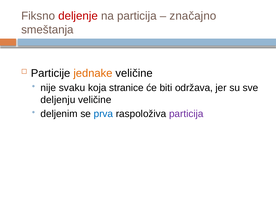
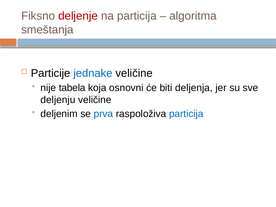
značajno: značajno -> algoritma (193, 16)
jednake colour: orange -> blue (93, 73)
svaku: svaku -> tabela (72, 88)
stranice: stranice -> osnovni (126, 88)
održava: održava -> deljenja (194, 88)
particija colour: purple -> blue (186, 114)
